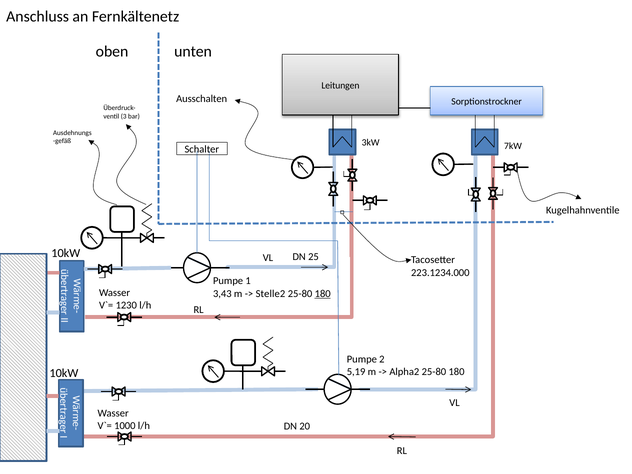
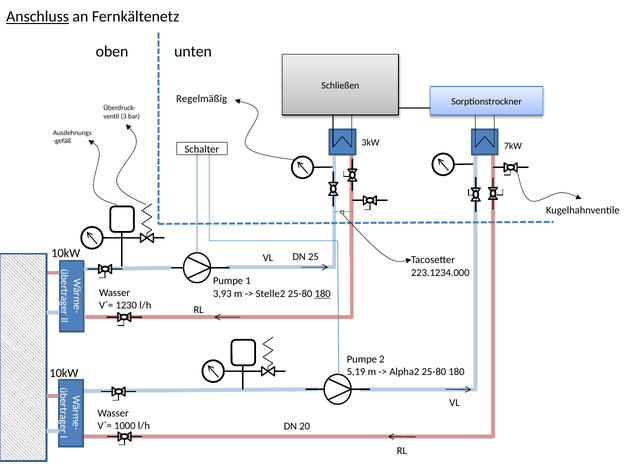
Anschluss underline: none -> present (38, 17)
Leitungen: Leitungen -> Schließen (340, 85)
Ausschalten: Ausschalten -> Regelmäßig (202, 99)
3,43: 3,43 -> 3,93 (222, 294)
